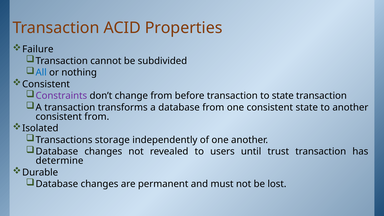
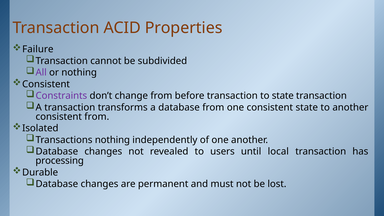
All colour: blue -> purple (41, 73)
Transactions storage: storage -> nothing (112, 140)
trust: trust -> local (278, 152)
determine: determine -> processing (60, 161)
